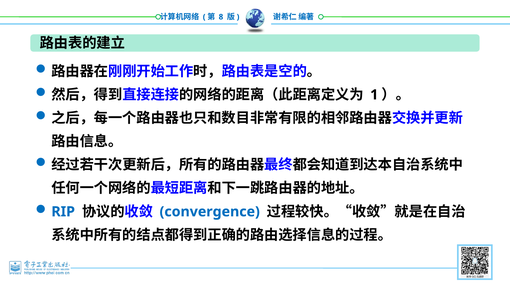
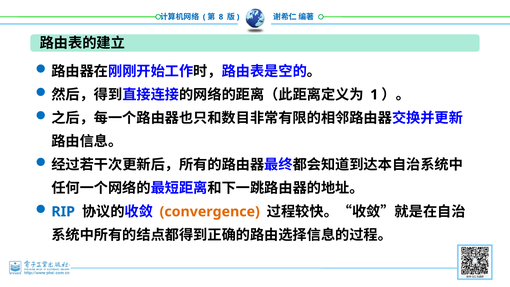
convergence colour: blue -> orange (210, 212)
